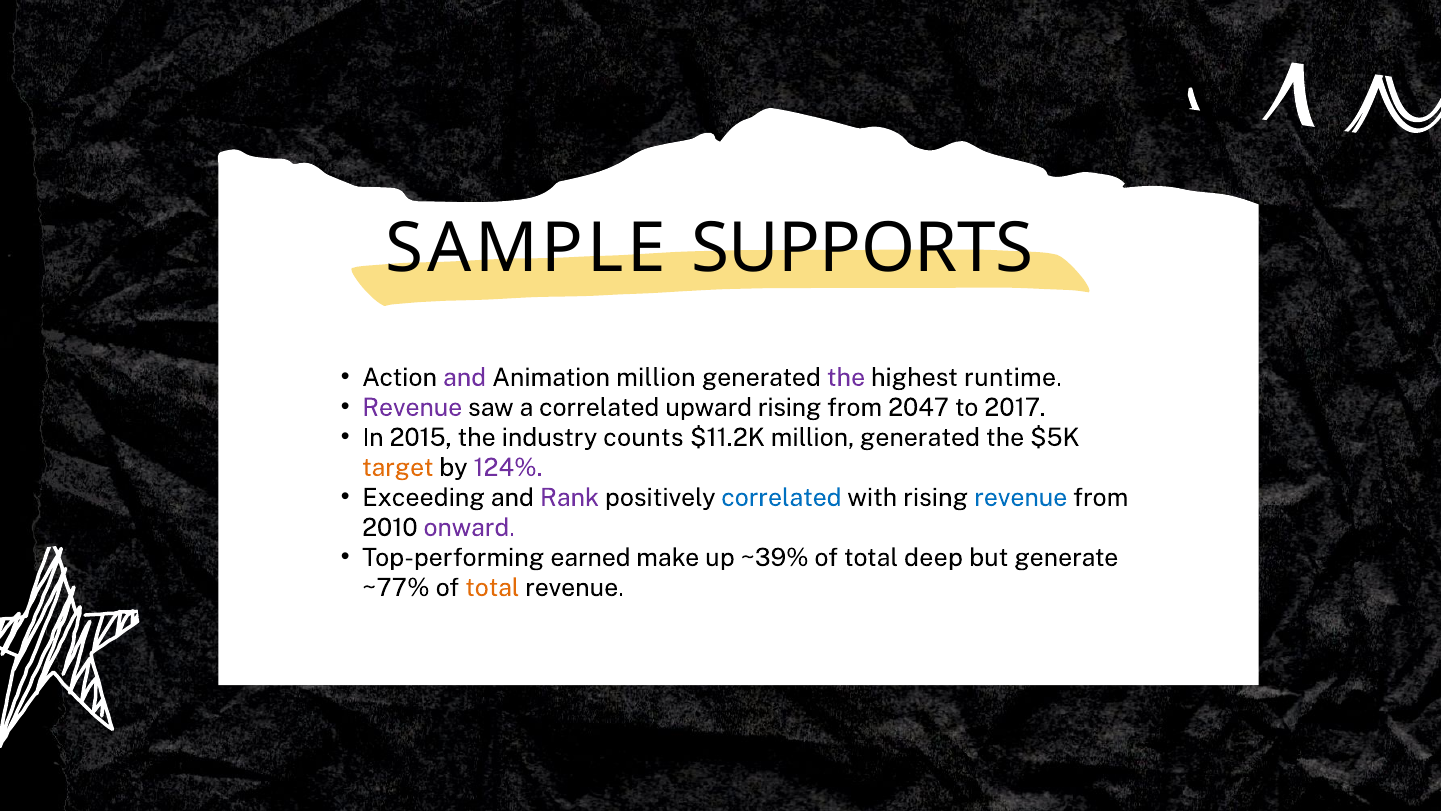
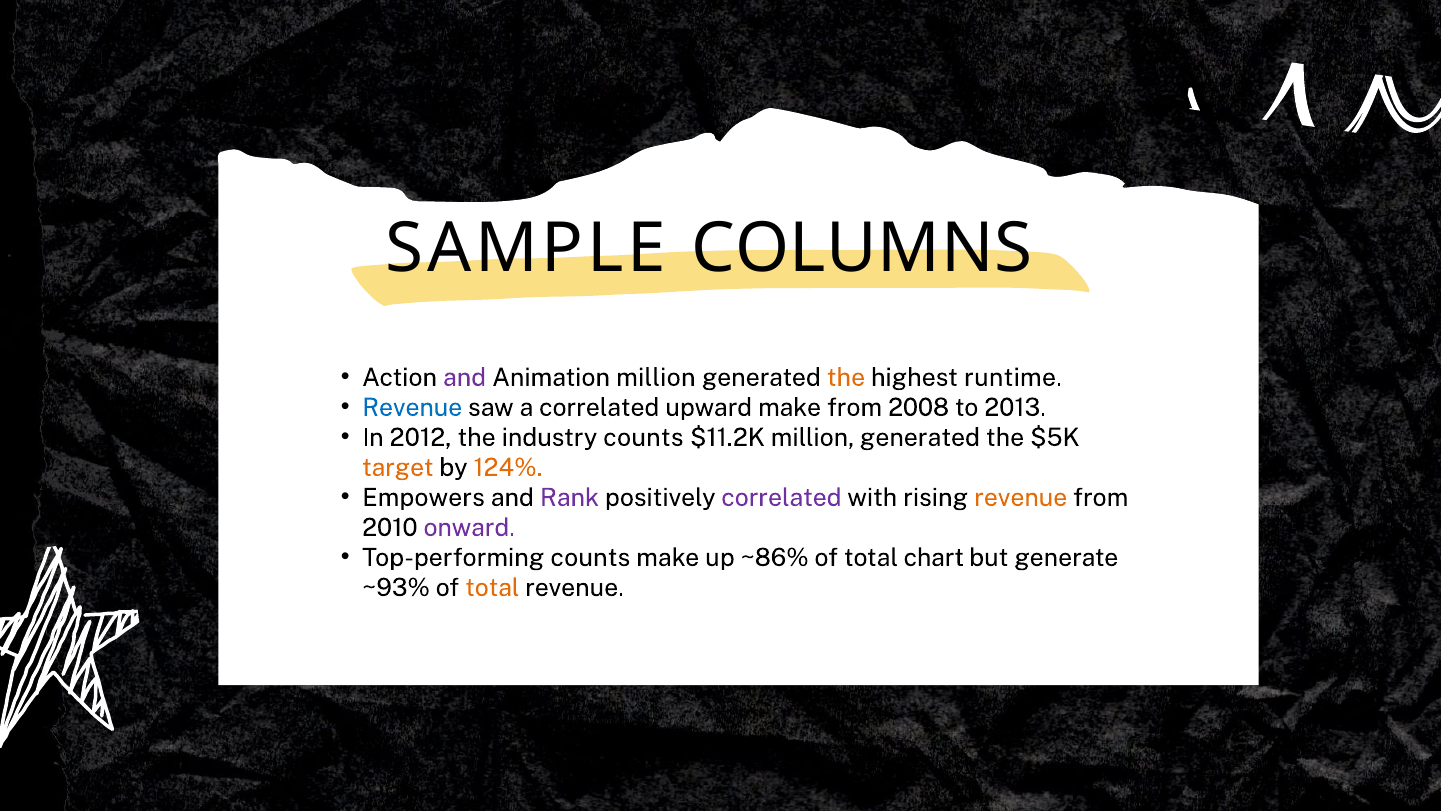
SUPPORTS: SUPPORTS -> COLUMNS (862, 248)
the colour: purple -> orange (846, 377)
Revenue colour: purple -> blue (412, 407)
upward rising: rising -> make (790, 407)
2047: 2047 -> 2008 (919, 407)
2017: 2017 -> 2013 (1015, 407)
2015: 2015 -> 2012 (420, 437)
124% colour: purple -> orange (508, 467)
Exceeding: Exceeding -> Empowers (423, 497)
correlated colour: blue -> purple (781, 497)
revenue colour: blue -> orange (1021, 497)
Top-performing earned: earned -> counts (590, 557)
~39%: ~39% -> ~86% (775, 557)
deep: deep -> chart (934, 557)
~77%: ~77% -> ~93% (396, 587)
